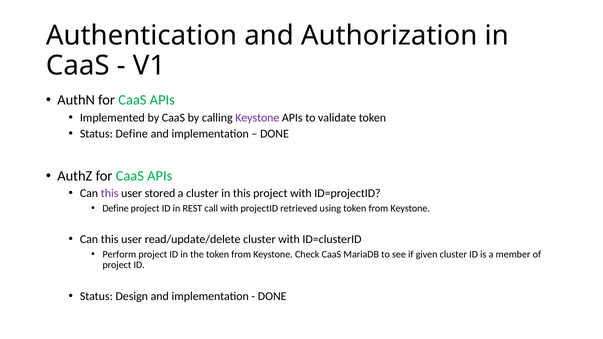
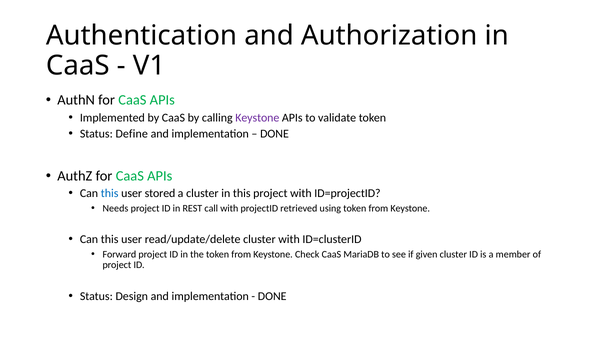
this colour: purple -> blue (110, 193)
Define: Define -> Needs (115, 208)
Perform: Perform -> Forward (119, 254)
